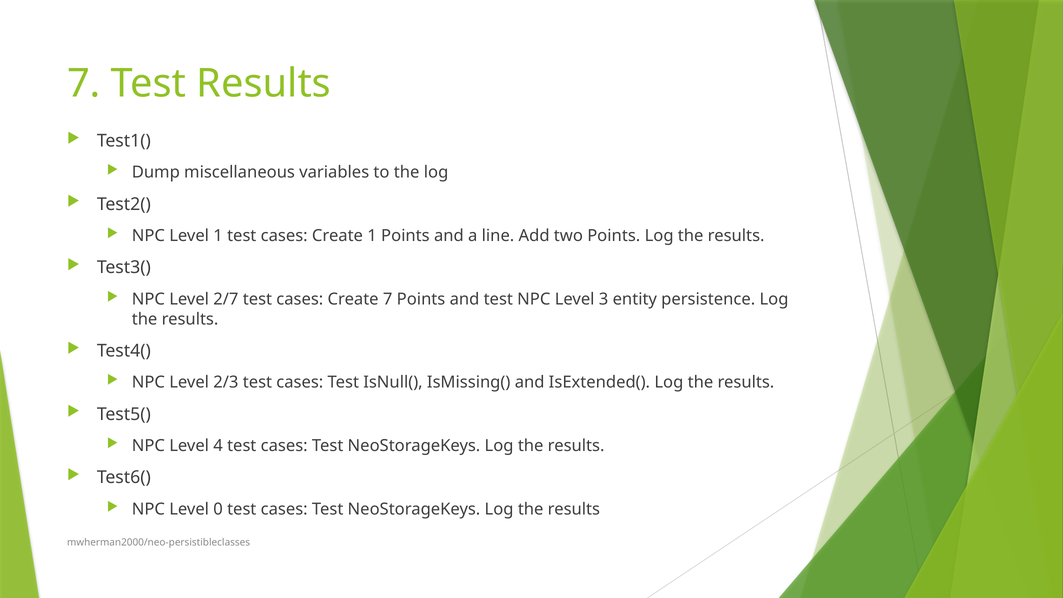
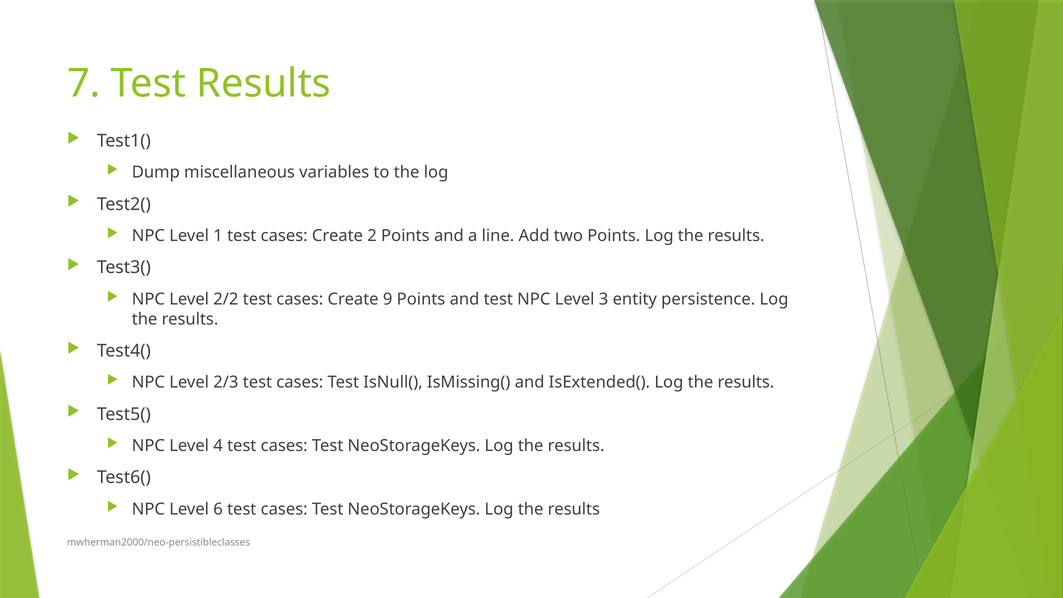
Create 1: 1 -> 2 (372, 236)
2/7: 2/7 -> 2/2 (226, 299)
Create 7: 7 -> 9 (388, 299)
0: 0 -> 6 (218, 509)
